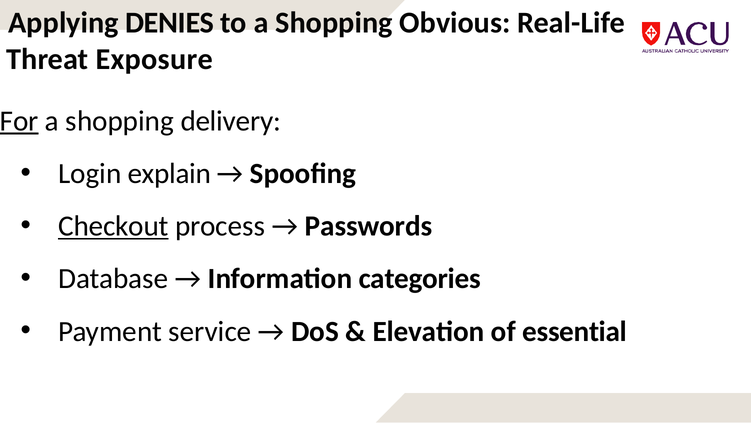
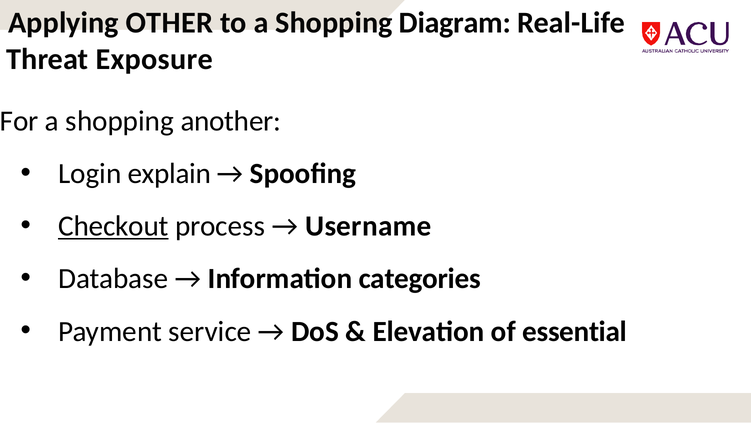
DENIES: DENIES -> OTHER (169, 23)
Obvious: Obvious -> Diagram (455, 23)
For underline: present -> none (19, 121)
delivery: delivery -> another (231, 121)
Passwords: Passwords -> Username (368, 226)
